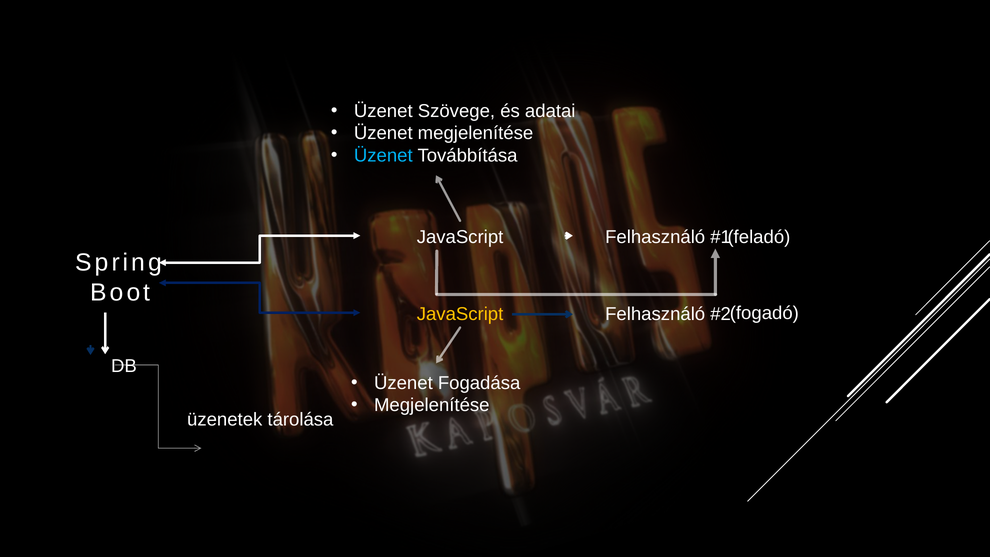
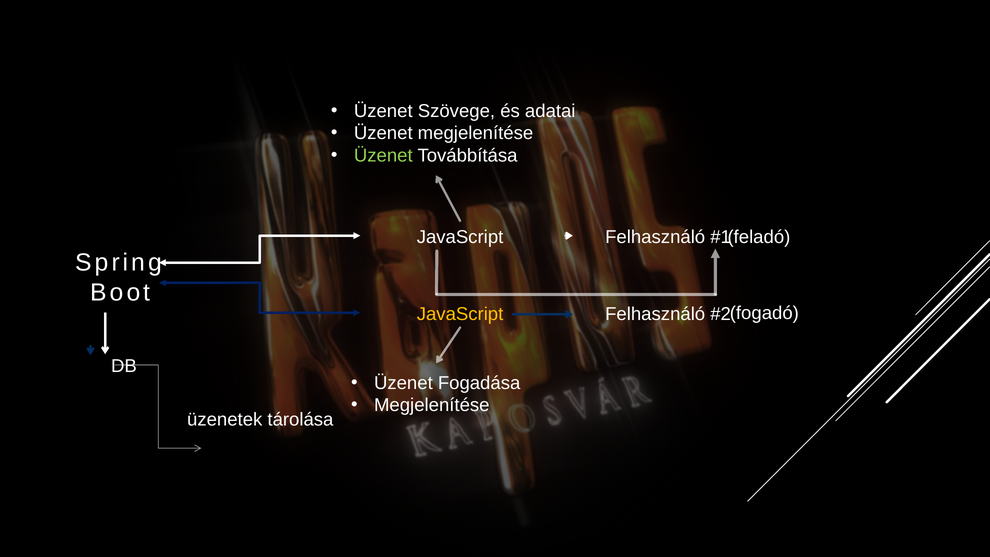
Üzenet colour: light blue -> light green (383, 156)
